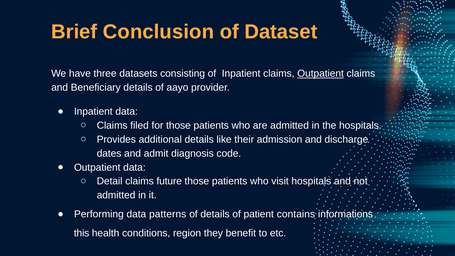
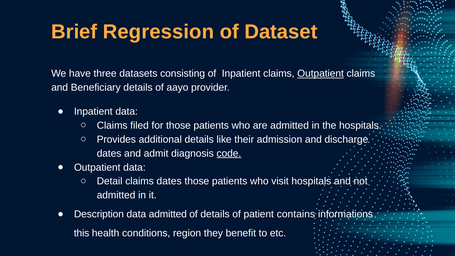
Conclusion: Conclusion -> Regression (158, 32)
code underline: none -> present (229, 153)
claims future: future -> dates (169, 181)
Performing: Performing -> Description (99, 214)
data patterns: patterns -> admitted (168, 214)
